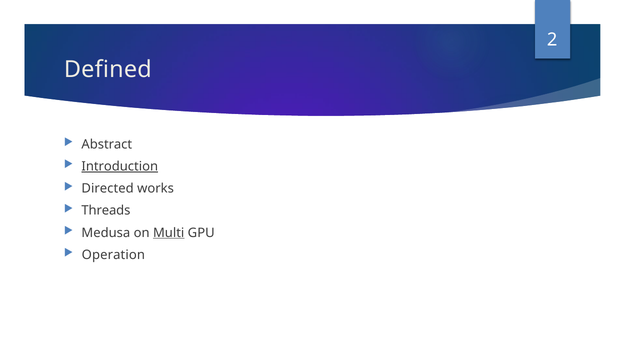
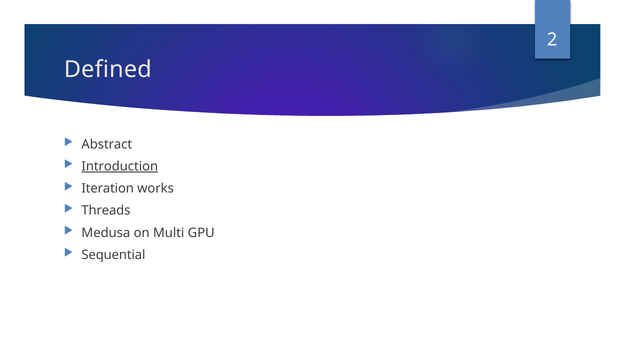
Directed: Directed -> Iteration (108, 189)
Multi underline: present -> none (169, 233)
Operation: Operation -> Sequential (113, 255)
